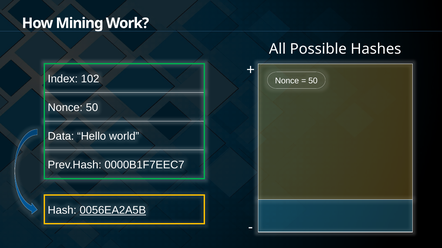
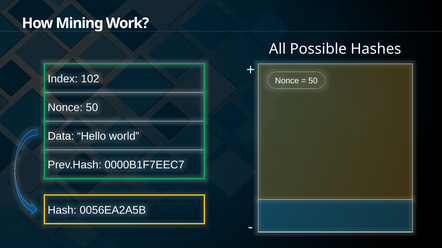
0056EA2A5B underline: present -> none (113, 211)
